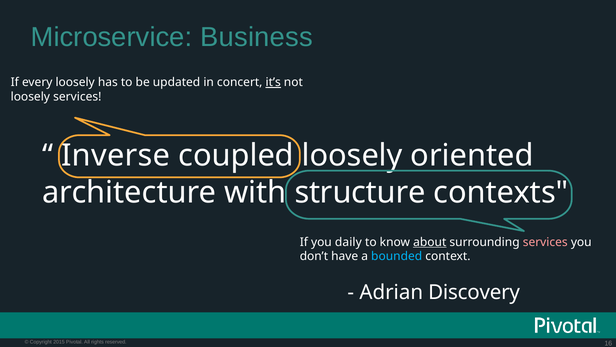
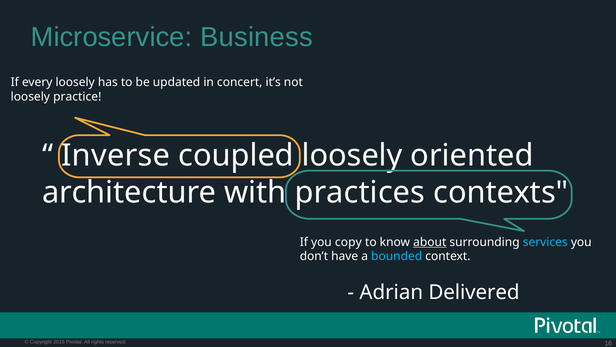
it’s underline: present -> none (273, 82)
loosely services: services -> practice (77, 97)
structure: structure -> practices (360, 192)
daily: daily -> copy (348, 242)
services colour: pink -> light blue (545, 242)
Discovery: Discovery -> Delivered (474, 292)
